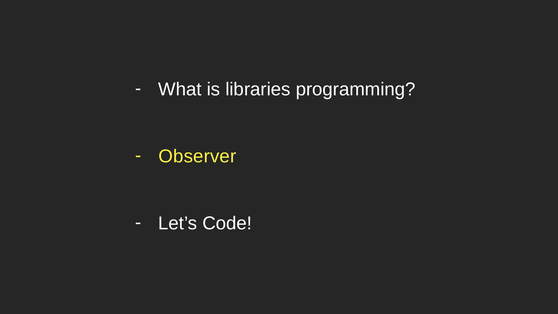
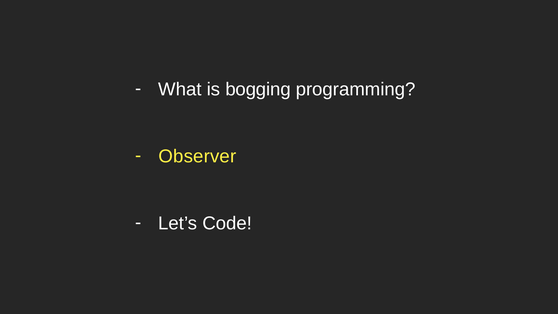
libraries: libraries -> bogging (258, 89)
